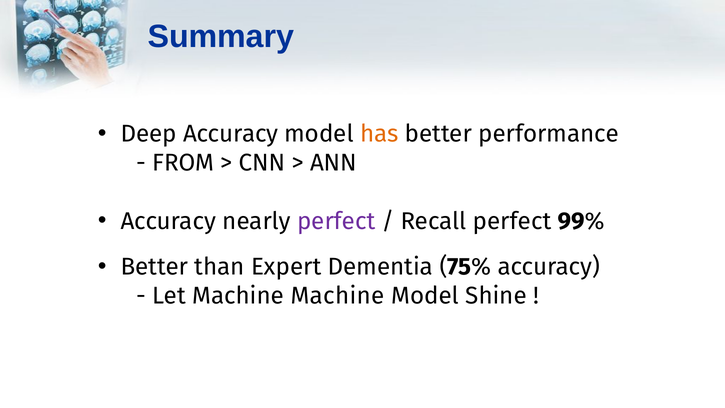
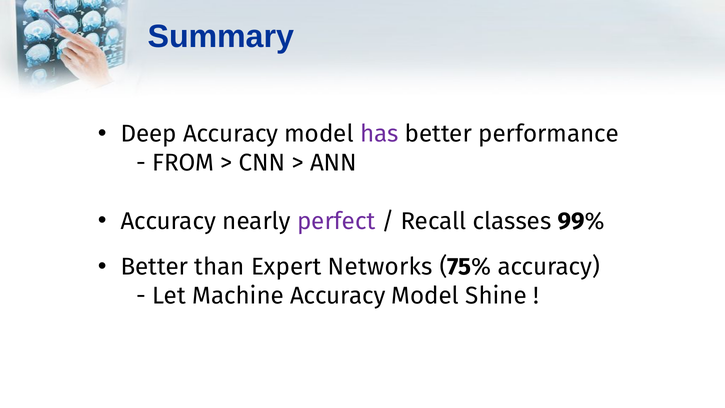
has colour: orange -> purple (379, 134)
Recall perfect: perfect -> classes (512, 221)
Dementia: Dementia -> Networks (380, 267)
Machine Machine: Machine -> Accuracy (338, 296)
